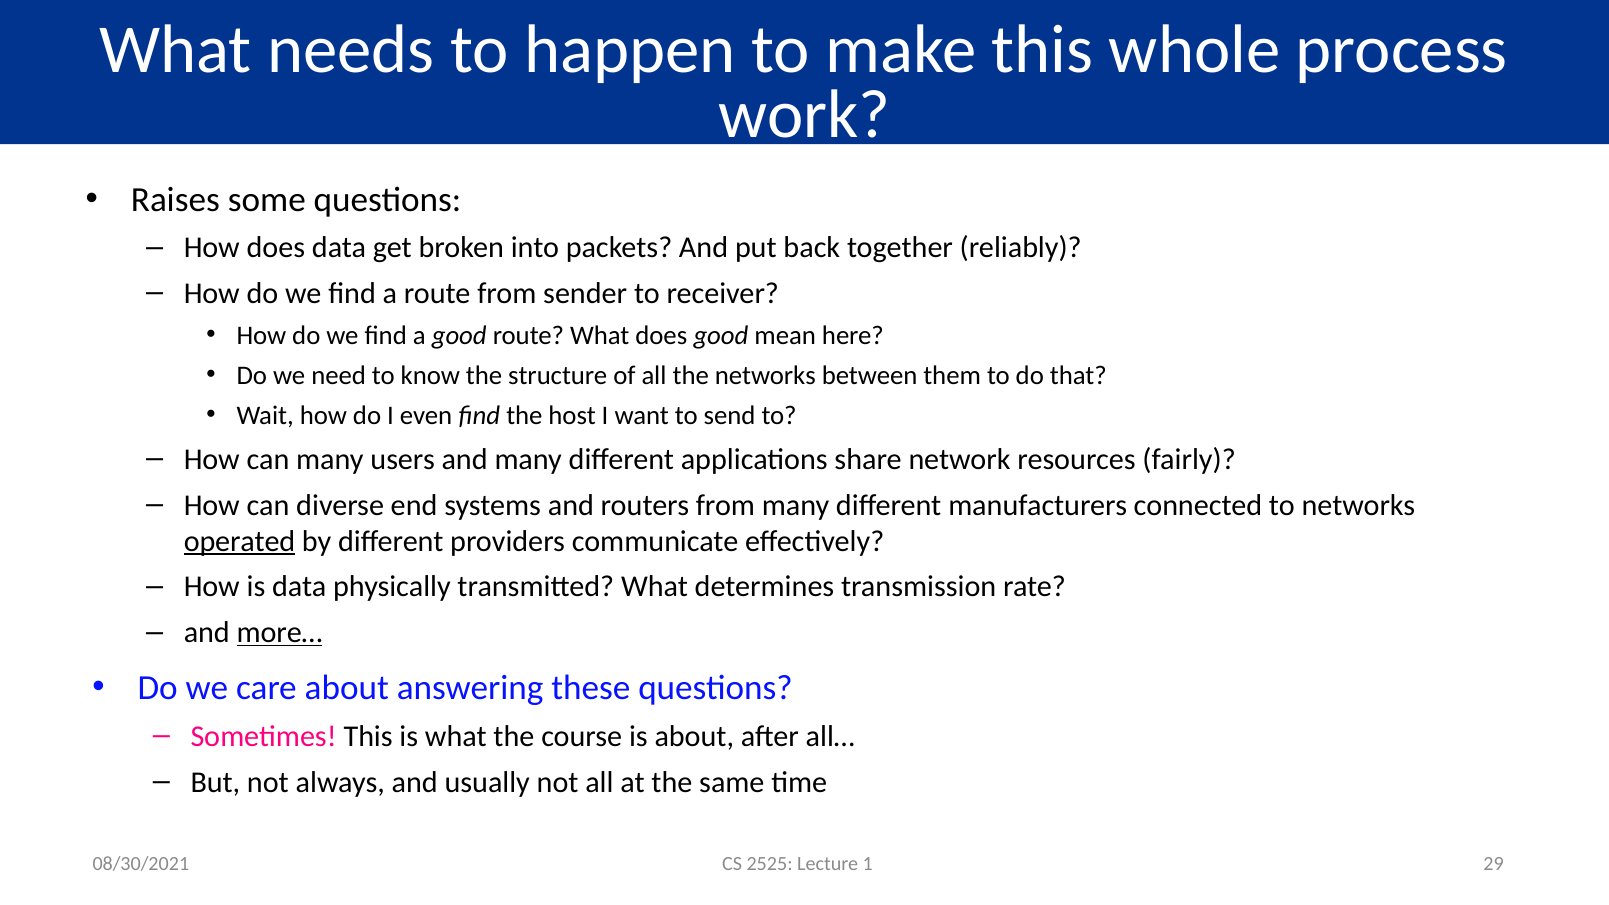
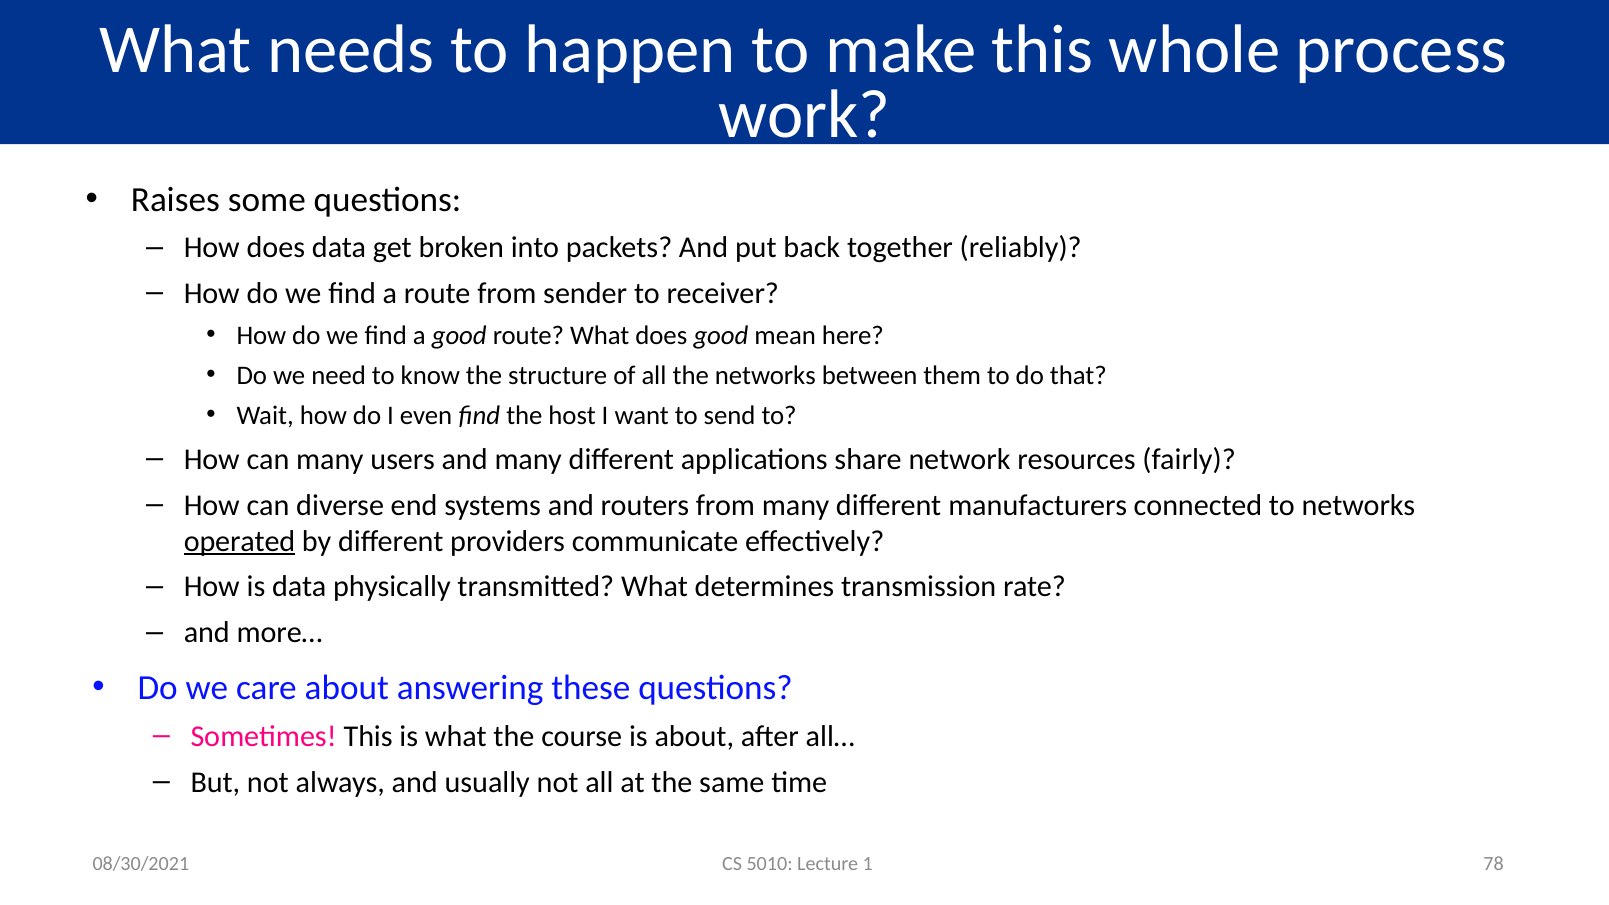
more… underline: present -> none (280, 633)
2525: 2525 -> 5010 (770, 864)
29: 29 -> 78 (1494, 864)
